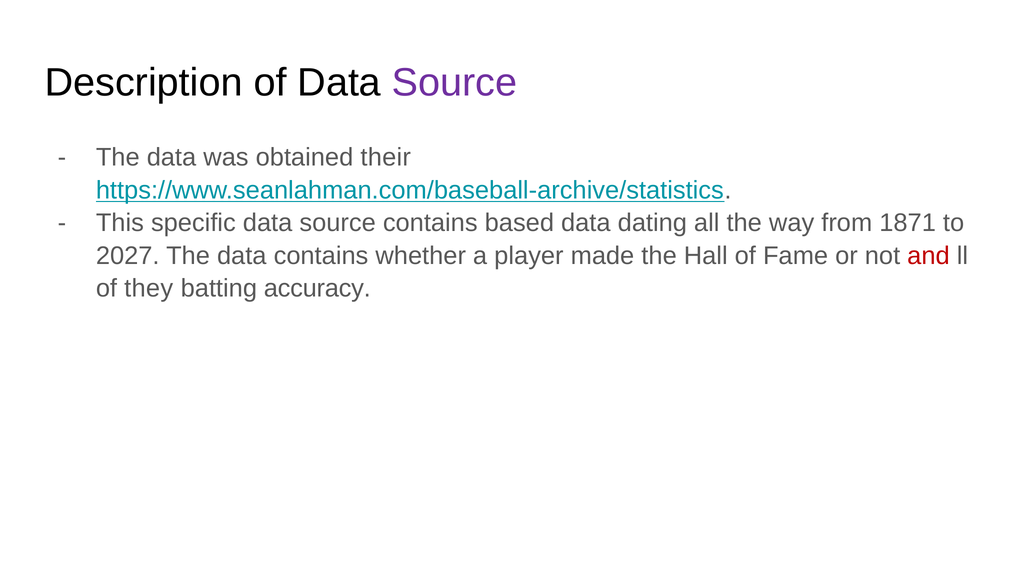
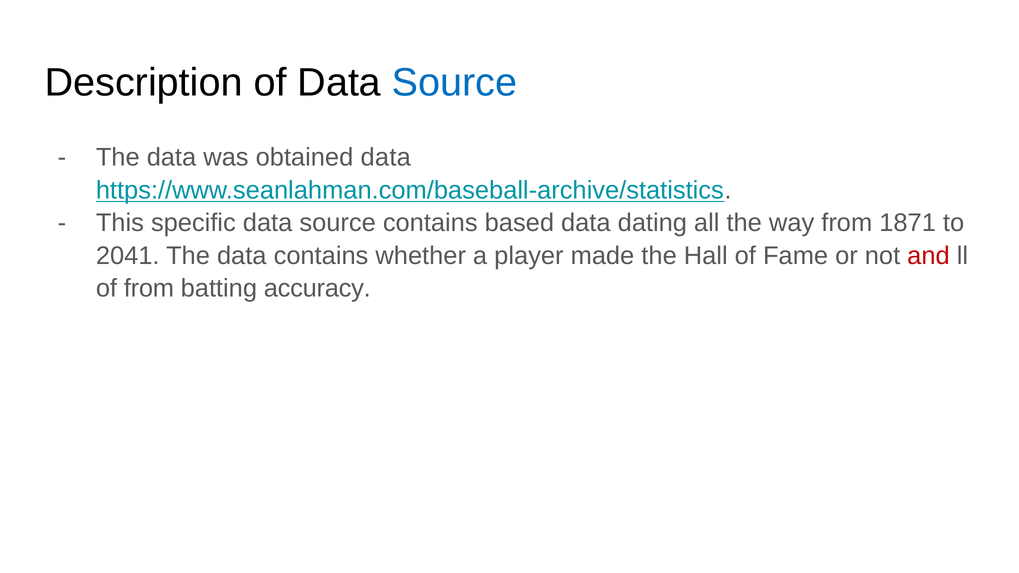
Source colour: purple -> blue (455, 83)
obtained their: their -> data (386, 158)
2027: 2027 -> 2041 (128, 256)
of they: they -> from (149, 289)
